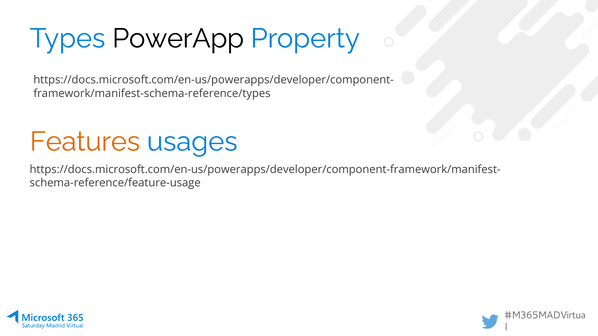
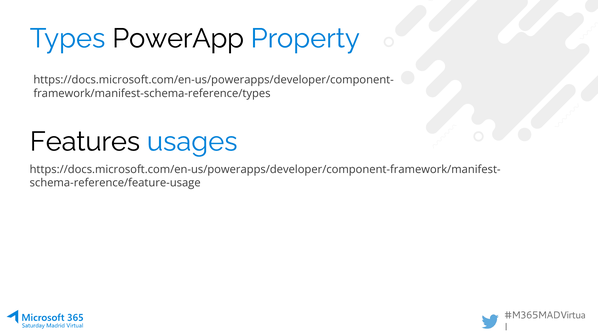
Features colour: orange -> black (85, 142)
